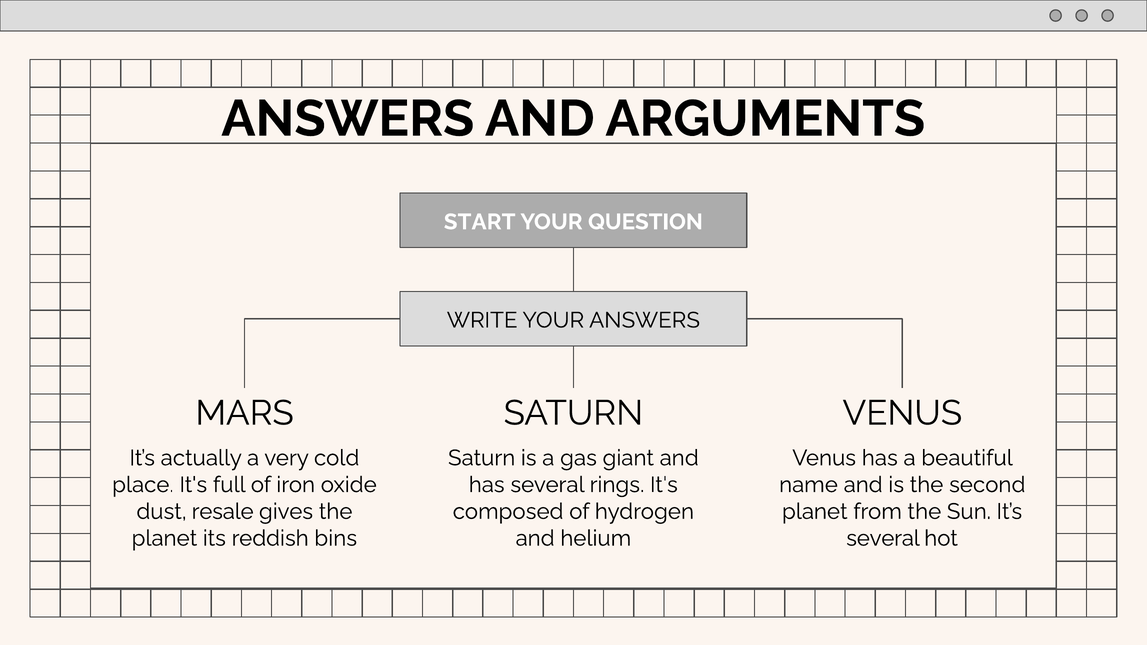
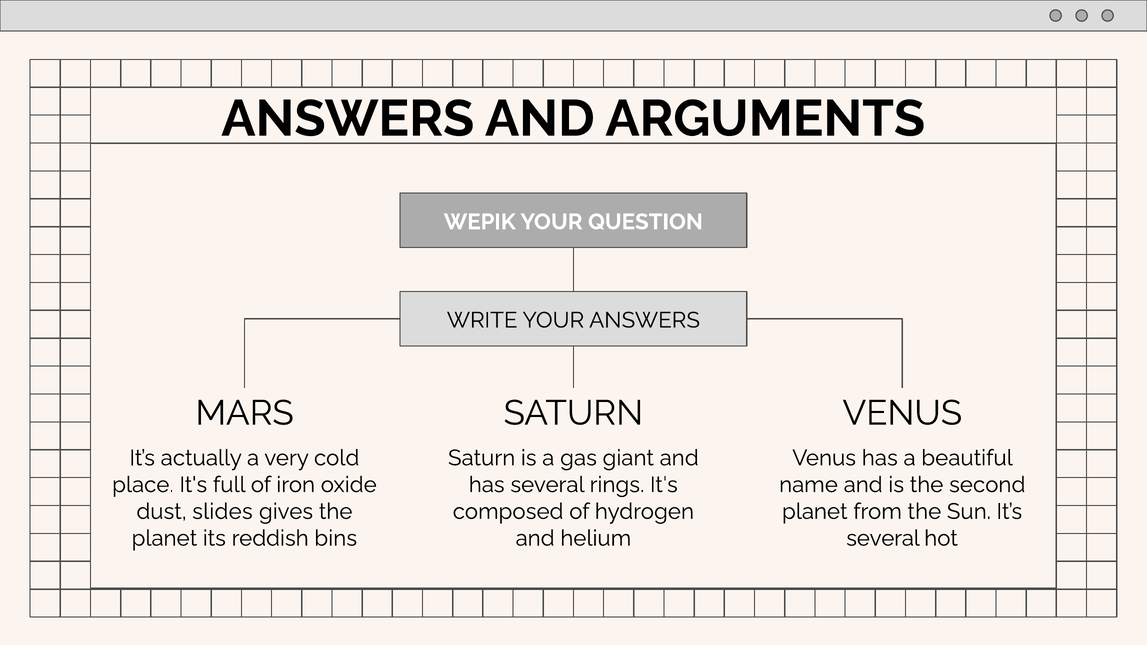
START: START -> WEPIK (480, 222)
resale: resale -> slides (222, 512)
